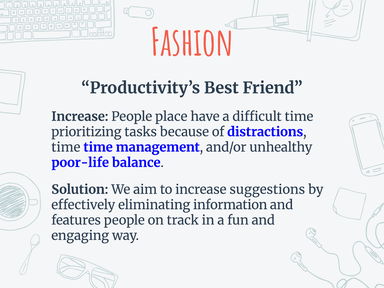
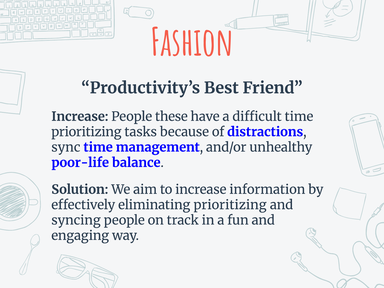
place: place -> these (171, 117)
time: time -> sync (66, 147)
suggestions: suggestions -> information (267, 190)
eliminating information: information -> prioritizing (230, 205)
features: features -> syncing (76, 220)
